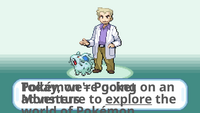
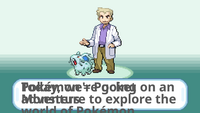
explore underline: present -> none (129, 99)
